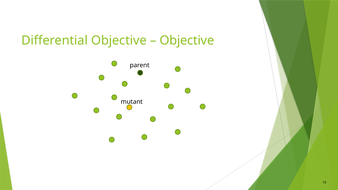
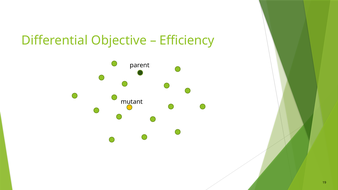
Objective: Objective -> Efficiency (187, 40)
